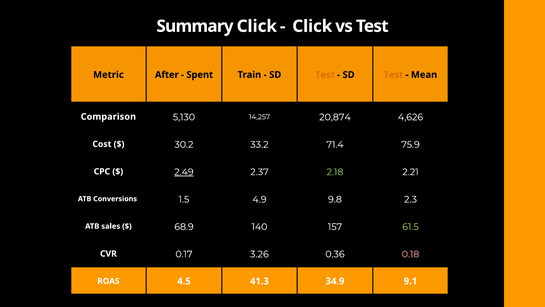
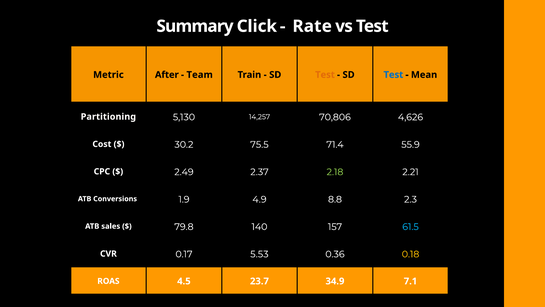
Click: Click -> Rate (312, 26)
Spent: Spent -> Team (200, 75)
Test colour: orange -> blue (393, 75)
Comparison: Comparison -> Partitioning (108, 117)
20,874: 20,874 -> 70,806 (335, 117)
33.2: 33.2 -> 75.5 (259, 144)
75.9: 75.9 -> 55.9 (410, 144)
2.49 underline: present -> none (184, 172)
1.5: 1.5 -> 1.9 (184, 199)
9.8: 9.8 -> 8.8 (335, 199)
68.9: 68.9 -> 79.8 (184, 227)
61.5 colour: light green -> light blue (410, 227)
3.26: 3.26 -> 5.53 (259, 254)
0.18 colour: pink -> yellow (411, 254)
41.3: 41.3 -> 23.7 (259, 281)
9.1: 9.1 -> 7.1 (410, 281)
